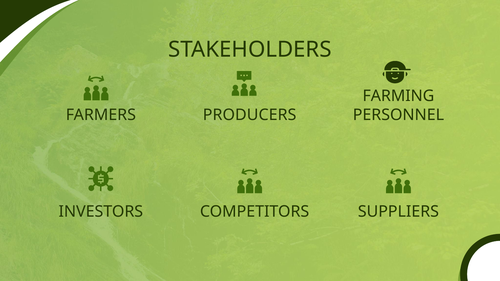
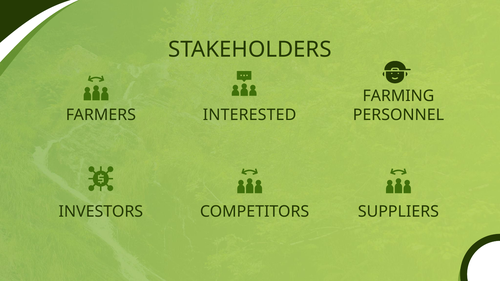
PRODUCERS: PRODUCERS -> INTERESTED (250, 115)
